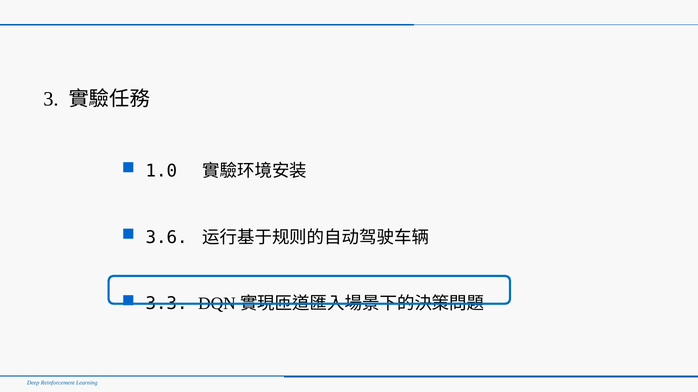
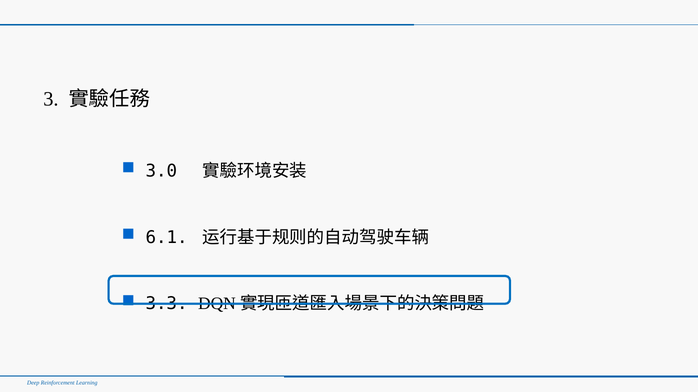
1.0: 1.0 -> 3.0 (161, 171)
3.6: 3.6 -> 6.1 (167, 238)
